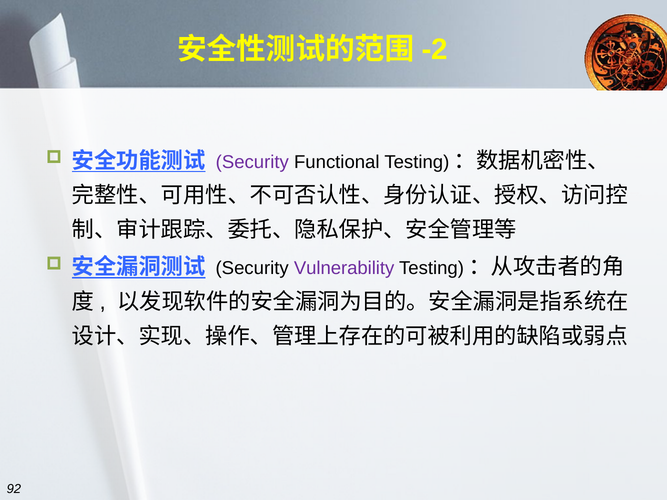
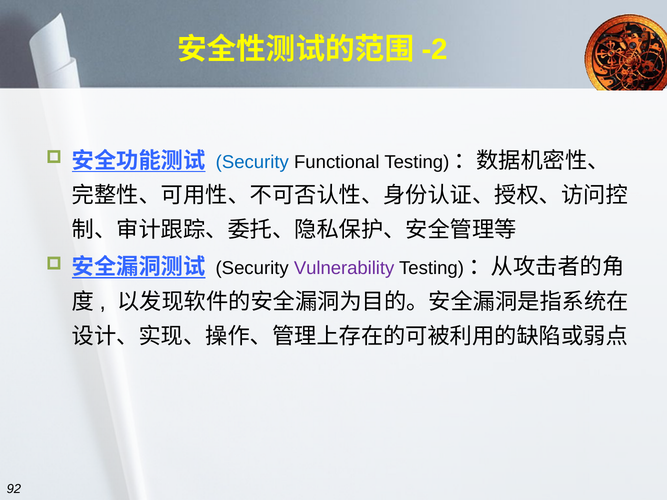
Security colour: purple -> blue (252, 162)
